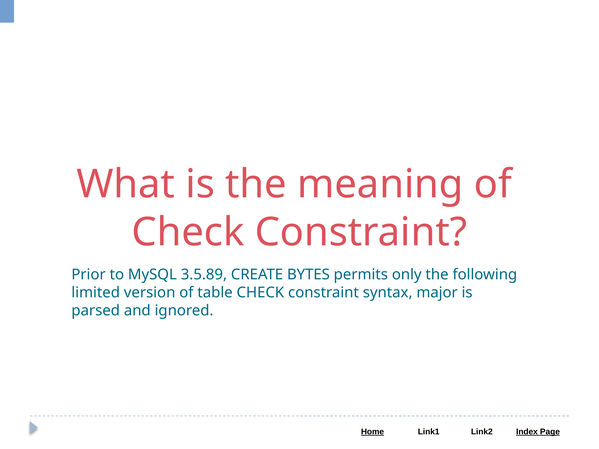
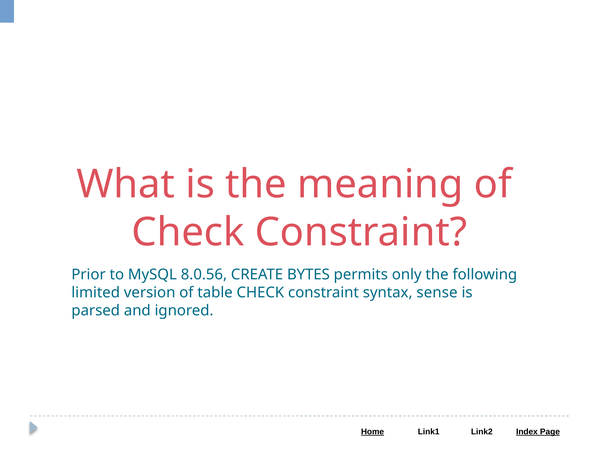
3.5.89: 3.5.89 -> 8.0.56 (204, 275)
major: major -> sense (437, 293)
